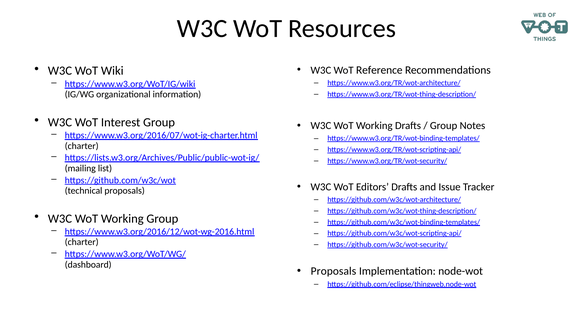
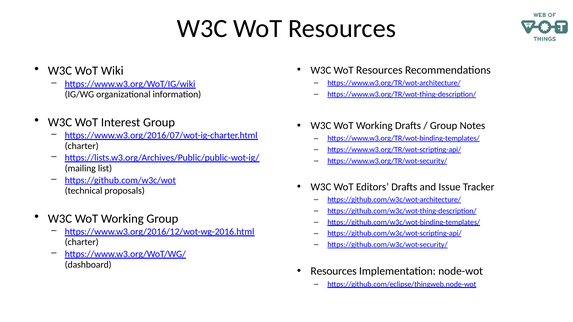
Reference: Reference -> Resources (379, 70)
Proposals: Proposals -> Resources (334, 271)
